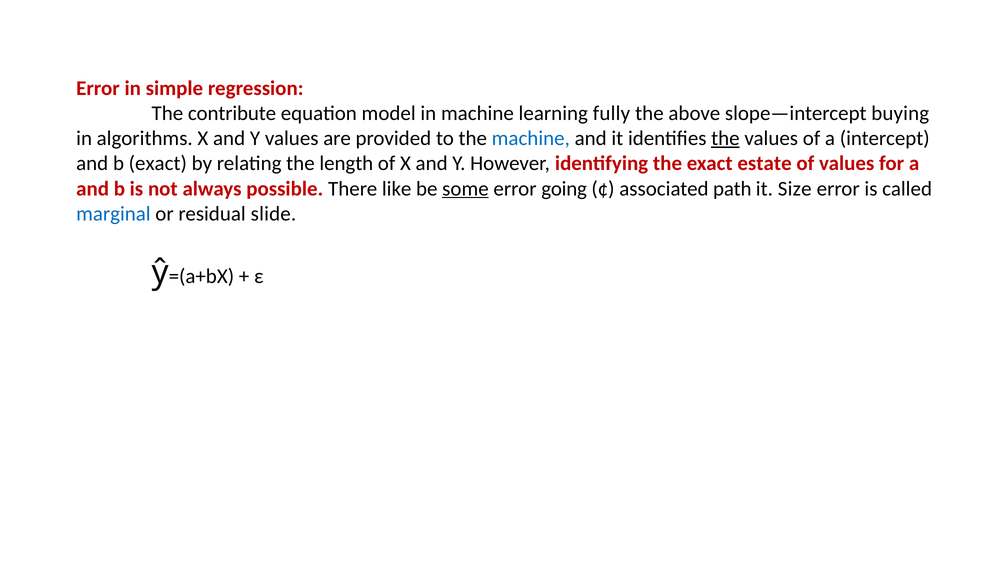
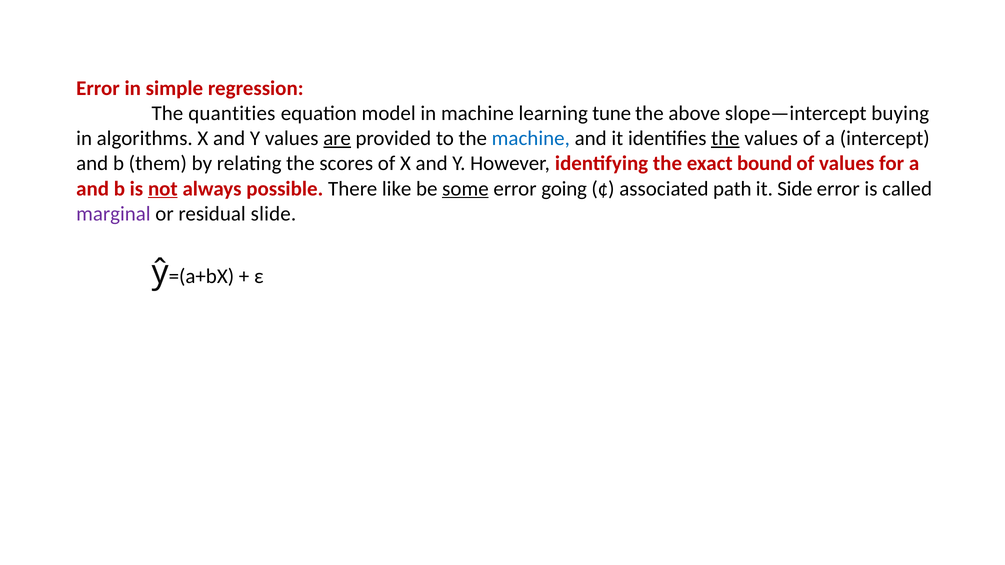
contribute: contribute -> quantities (232, 113)
fully: fully -> tune (612, 113)
are underline: none -> present (337, 138)
b exact: exact -> them (158, 164)
length: length -> scores (346, 164)
estate: estate -> bound (765, 164)
not underline: none -> present (163, 189)
Size: Size -> Side (795, 189)
marginal colour: blue -> purple (113, 214)
